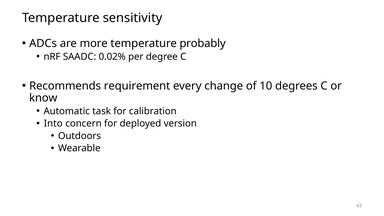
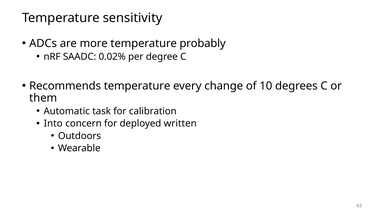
Recommends requirement: requirement -> temperature (137, 86)
know: know -> them (43, 98)
version: version -> written (180, 124)
